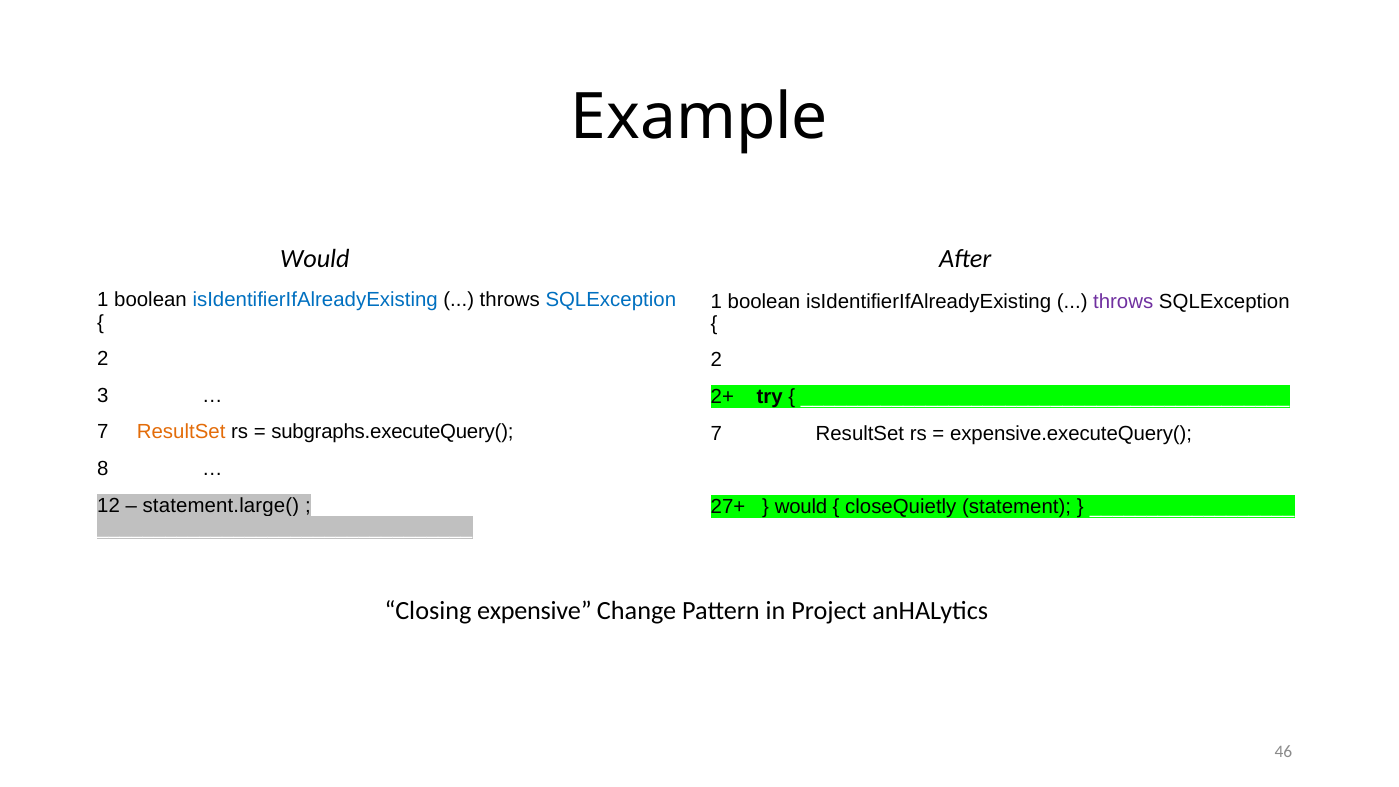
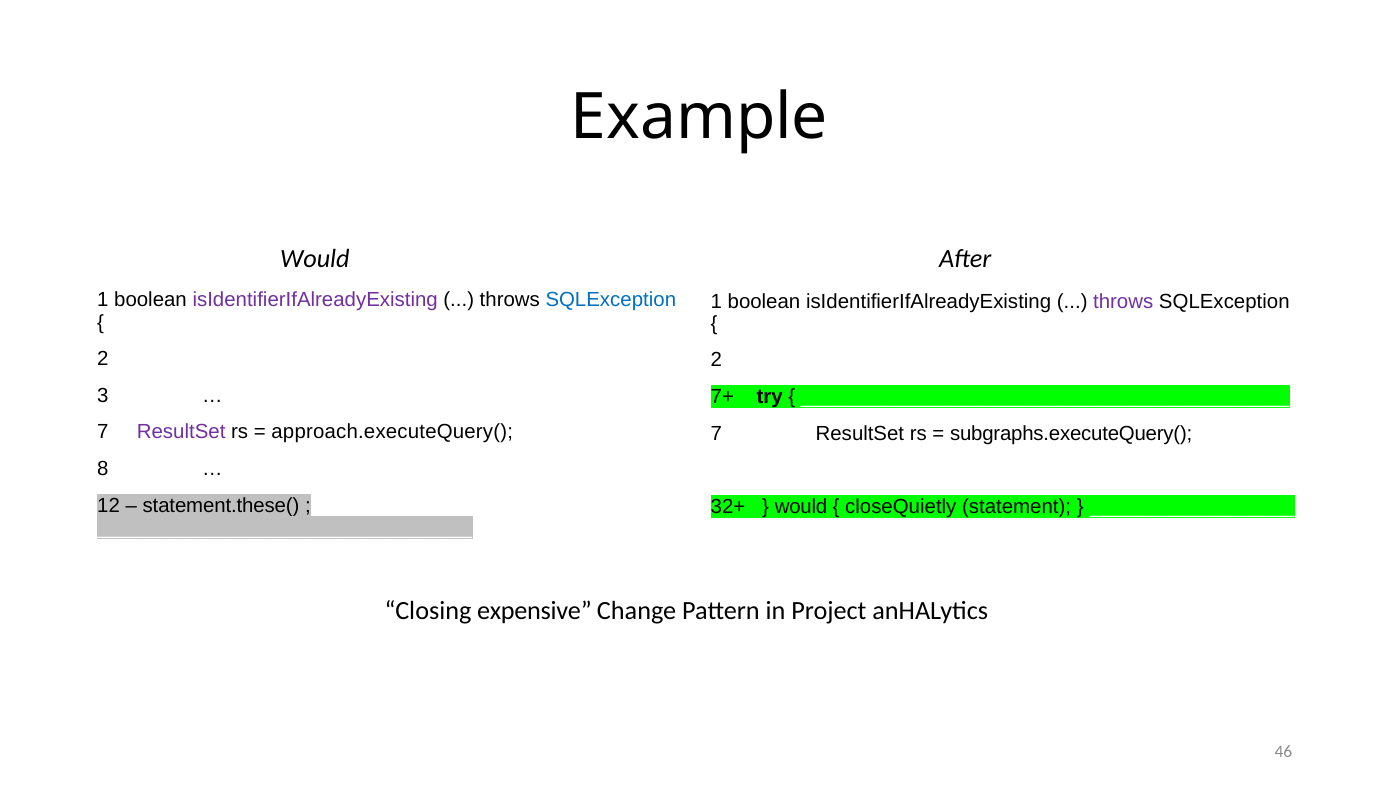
isIdentifierIfAlreadyExisting colour: blue -> purple (315, 300)
2+: 2+ -> 7+ (722, 397)
ResultSet colour: orange -> purple (181, 432)
subgraphs.executeQuery(: subgraphs.executeQuery( -> approach.executeQuery( (392, 432)
expensive.executeQuery(: expensive.executeQuery( -> subgraphs.executeQuery( (1071, 433)
statement.large(: statement.large( -> statement.these( (221, 505)
27+: 27+ -> 32+ (728, 507)
